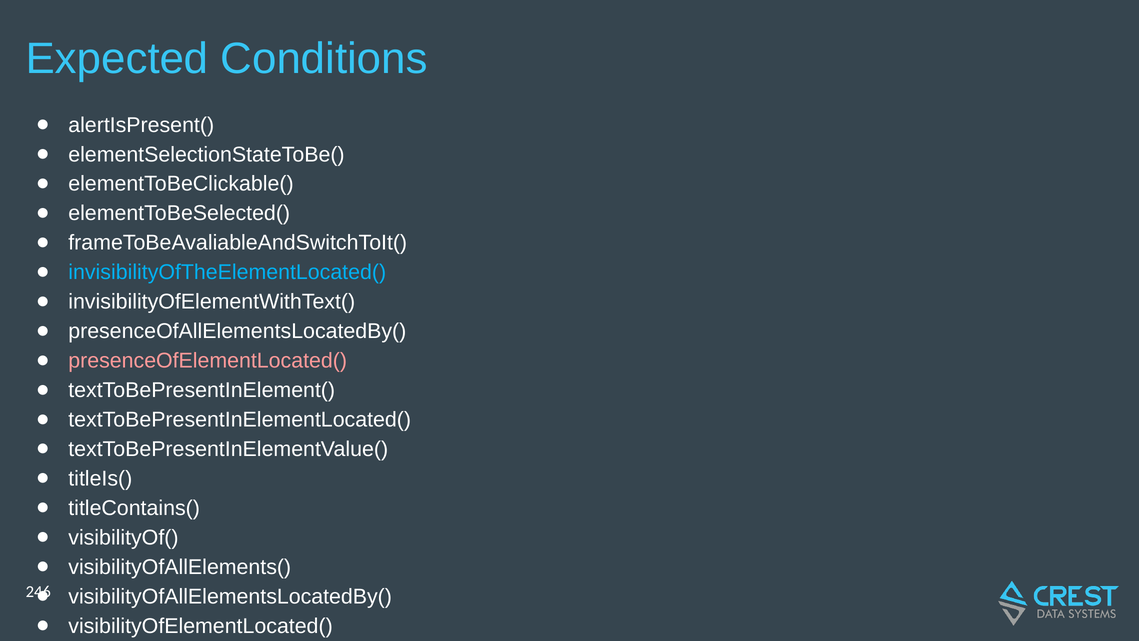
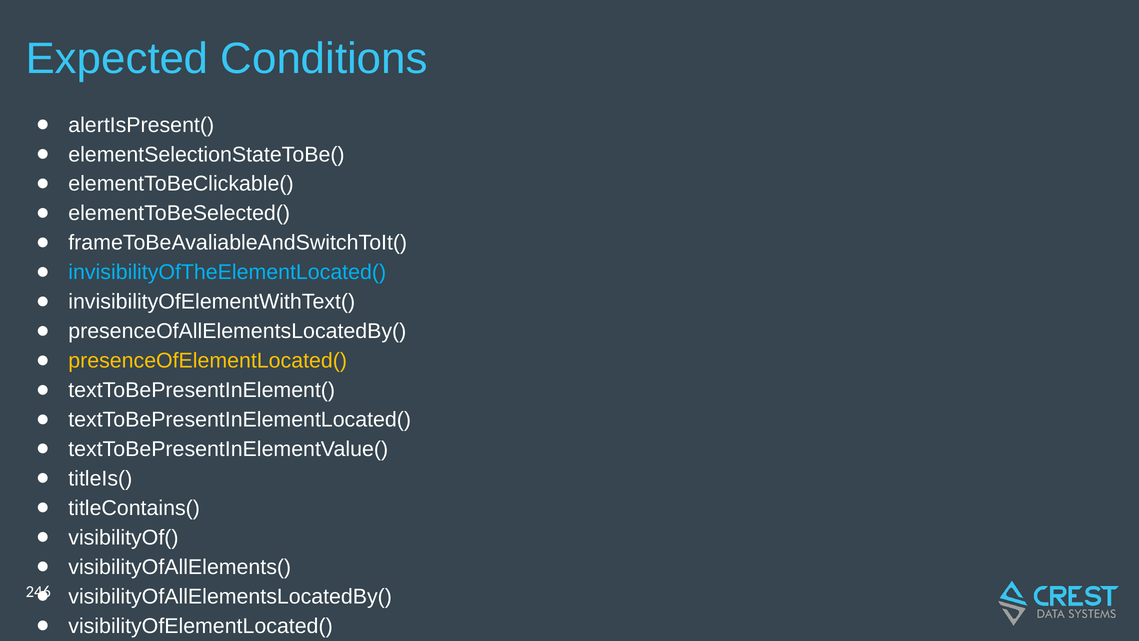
presenceOfElementLocated( colour: pink -> yellow (208, 361)
